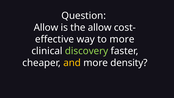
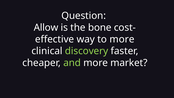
the allow: allow -> bone (100, 27)
and colour: yellow -> light green (72, 63)
density: density -> market (129, 63)
